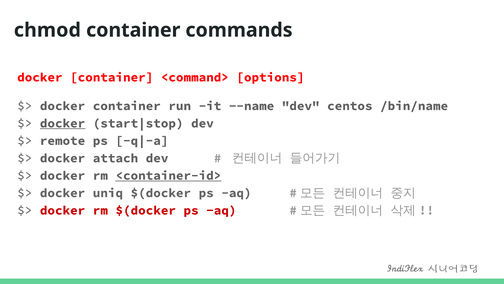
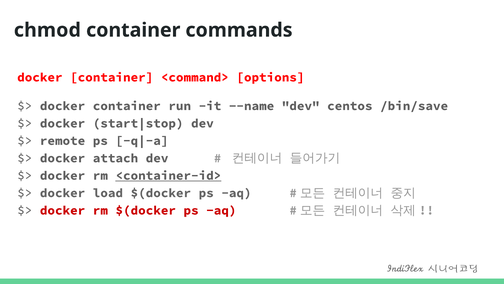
/bin/name: /bin/name -> /bin/save (414, 106)
docker underline: present -> none (63, 123)
uniq: uniq -> load (108, 193)
